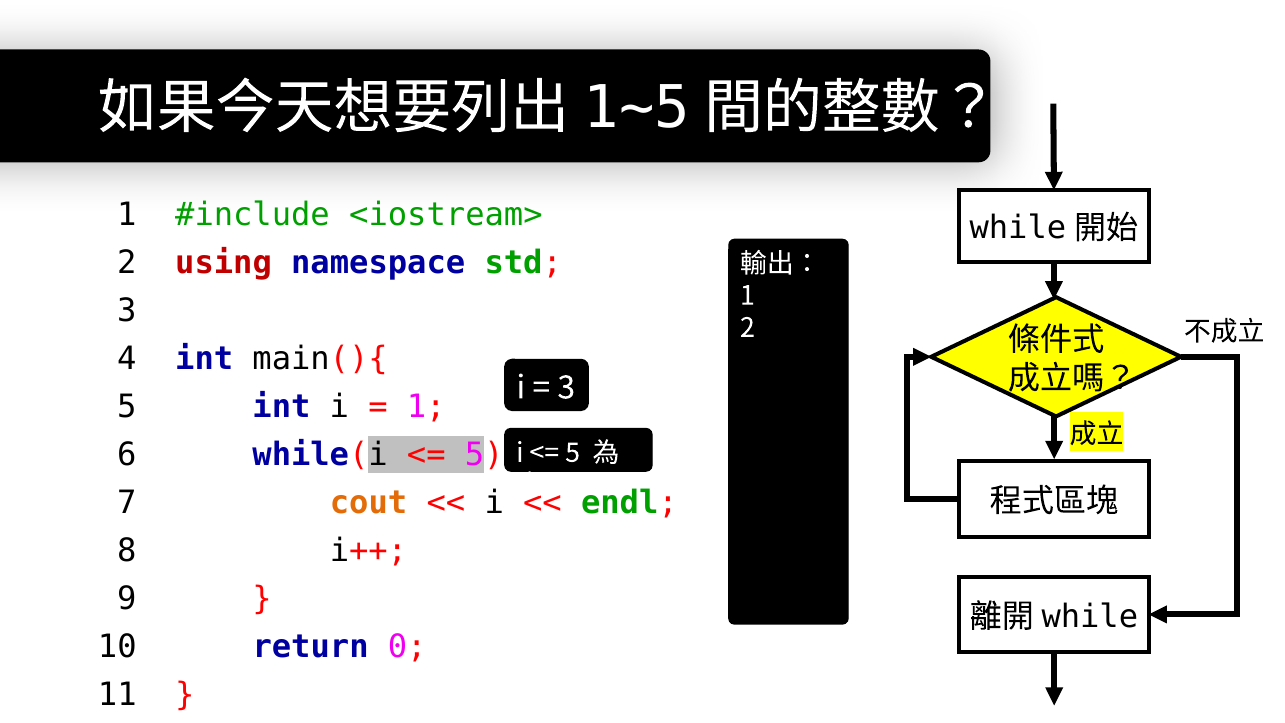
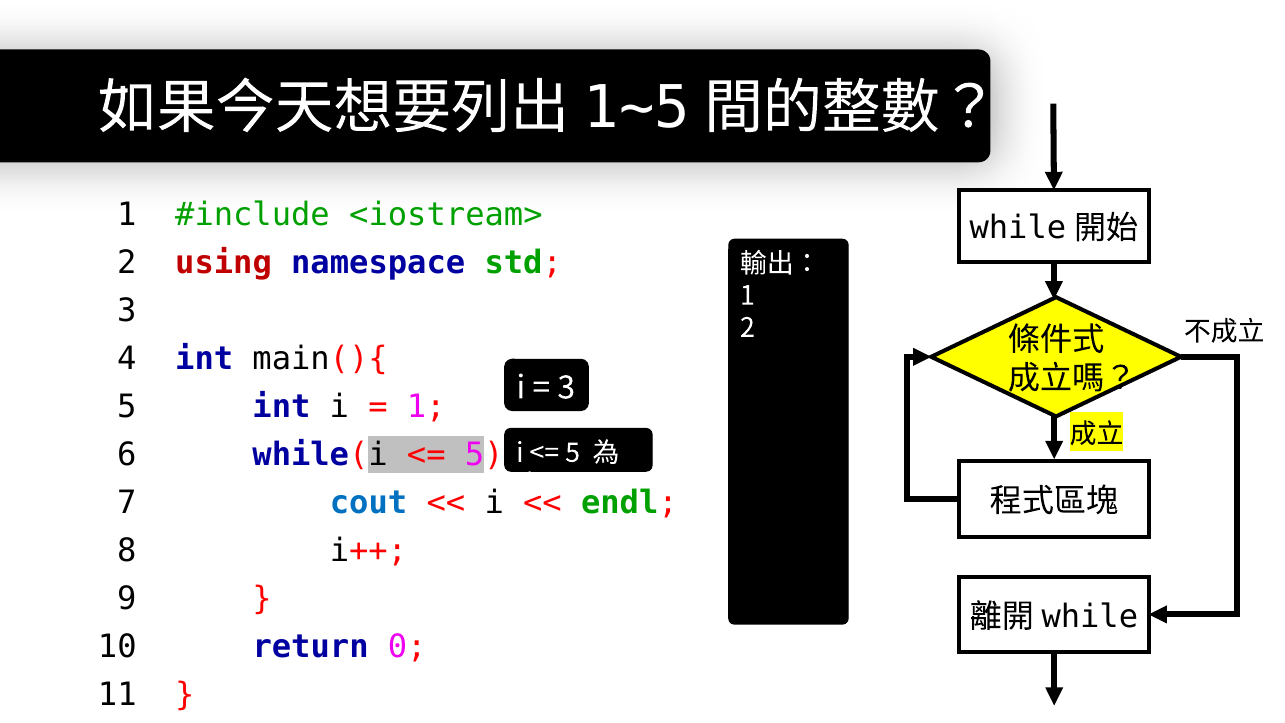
cout colour: orange -> blue (369, 503)
